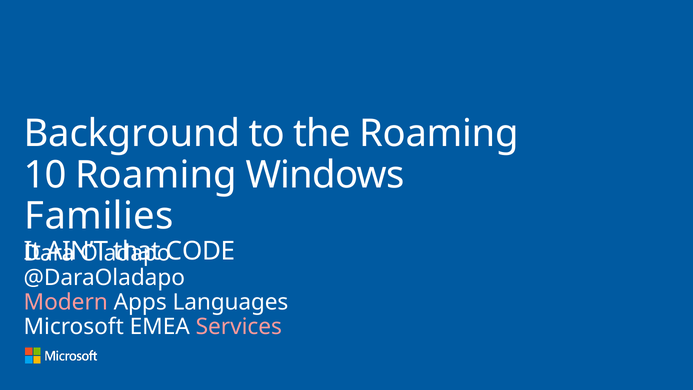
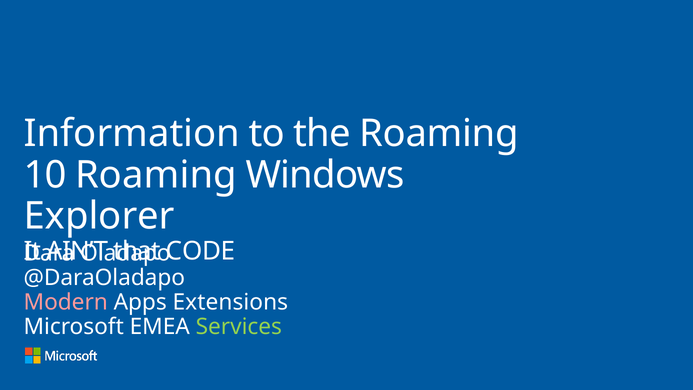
Background: Background -> Information (132, 134)
Families: Families -> Explorer (99, 216)
Languages: Languages -> Extensions (230, 302)
Services colour: pink -> light green (239, 327)
